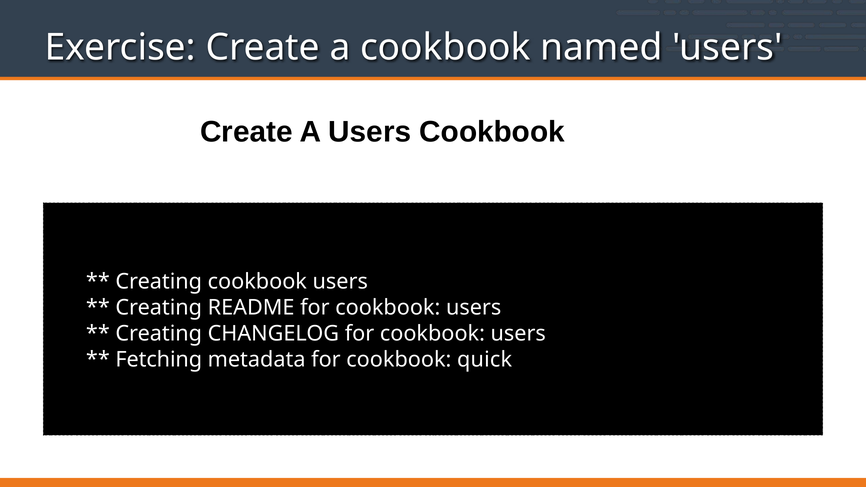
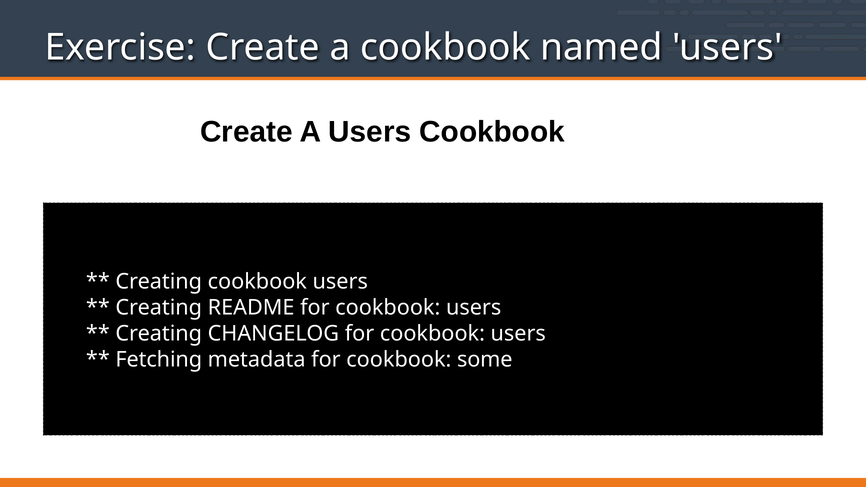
quick: quick -> some (485, 359)
